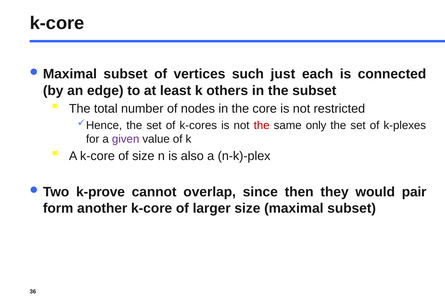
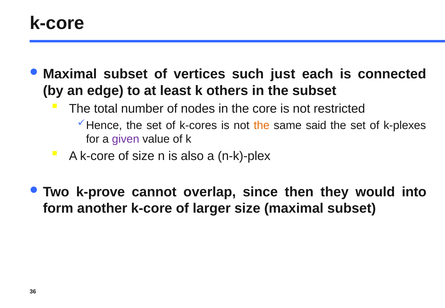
the colour: red -> orange (262, 125)
only: only -> said (316, 125)
pair: pair -> into (414, 192)
